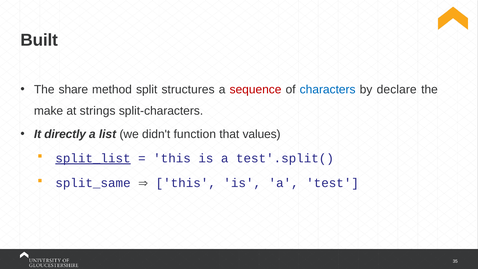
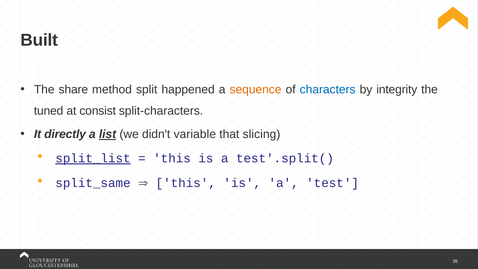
structures: structures -> happened (188, 89)
sequence colour: red -> orange (256, 89)
declare: declare -> integrity (397, 89)
make: make -> tuned (49, 111)
strings: strings -> consist (98, 111)
list underline: none -> present (108, 134)
function: function -> variable (195, 134)
values: values -> slicing (261, 134)
